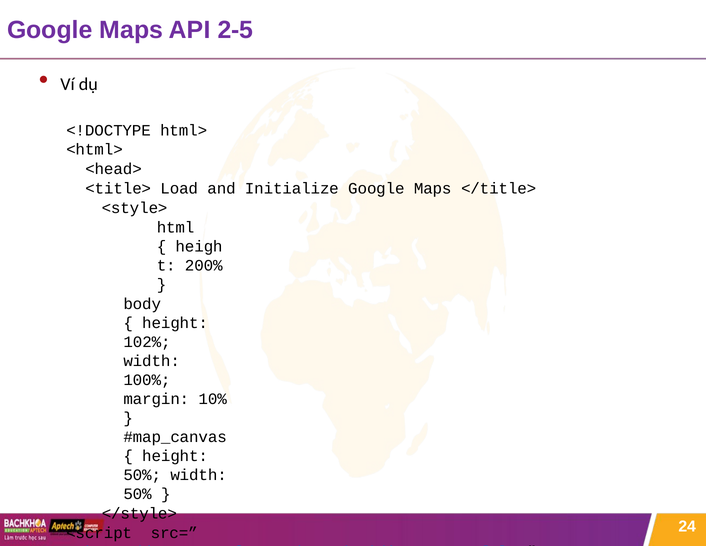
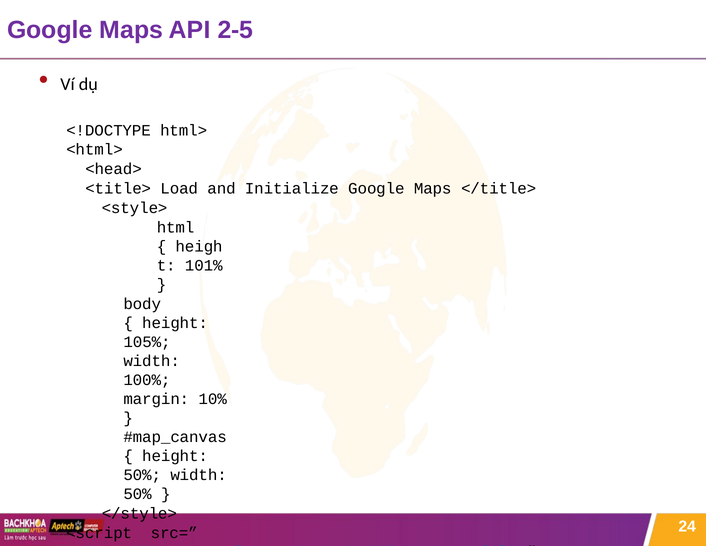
200%: 200% -> 101% (204, 265)
102%: 102% -> 105% (147, 342)
